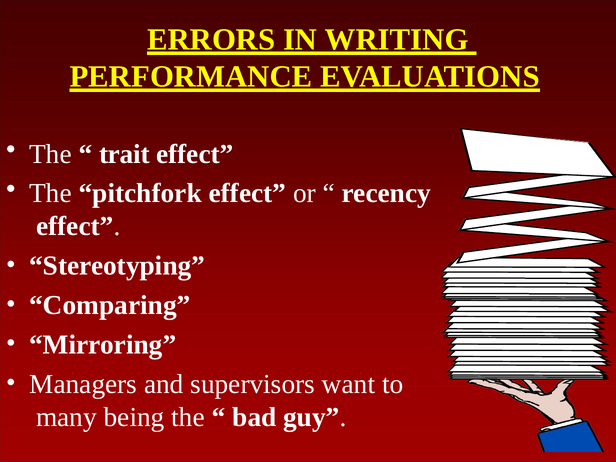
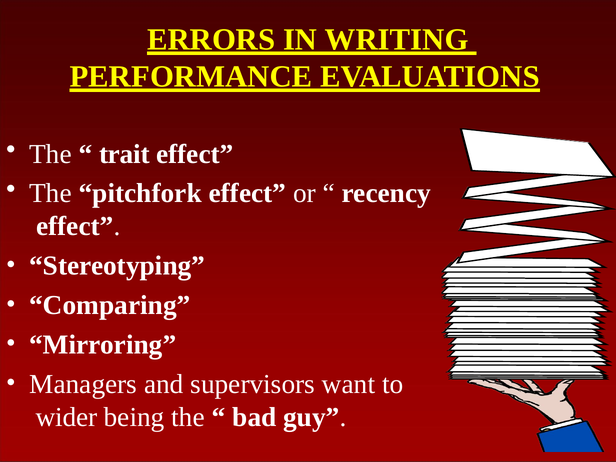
many: many -> wider (67, 417)
